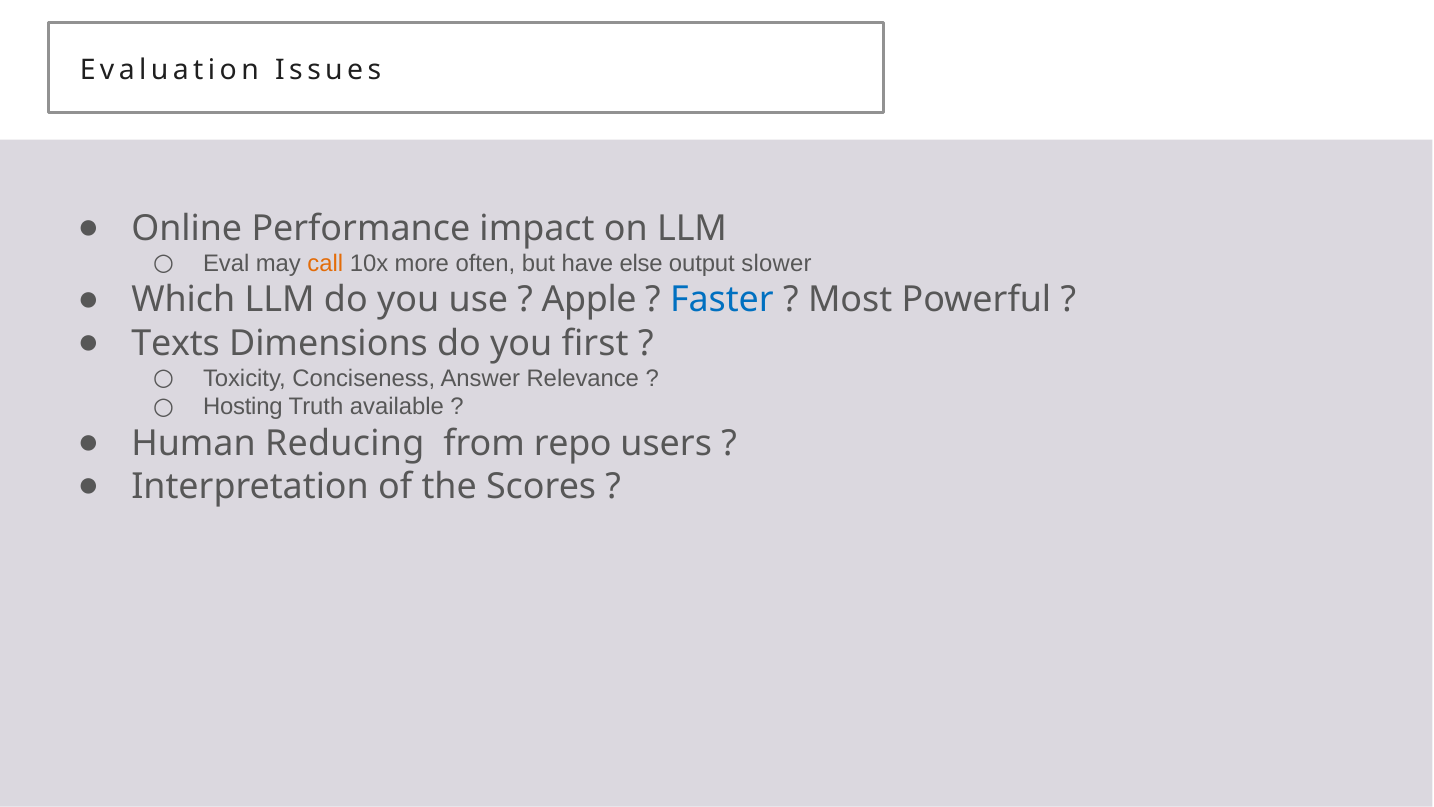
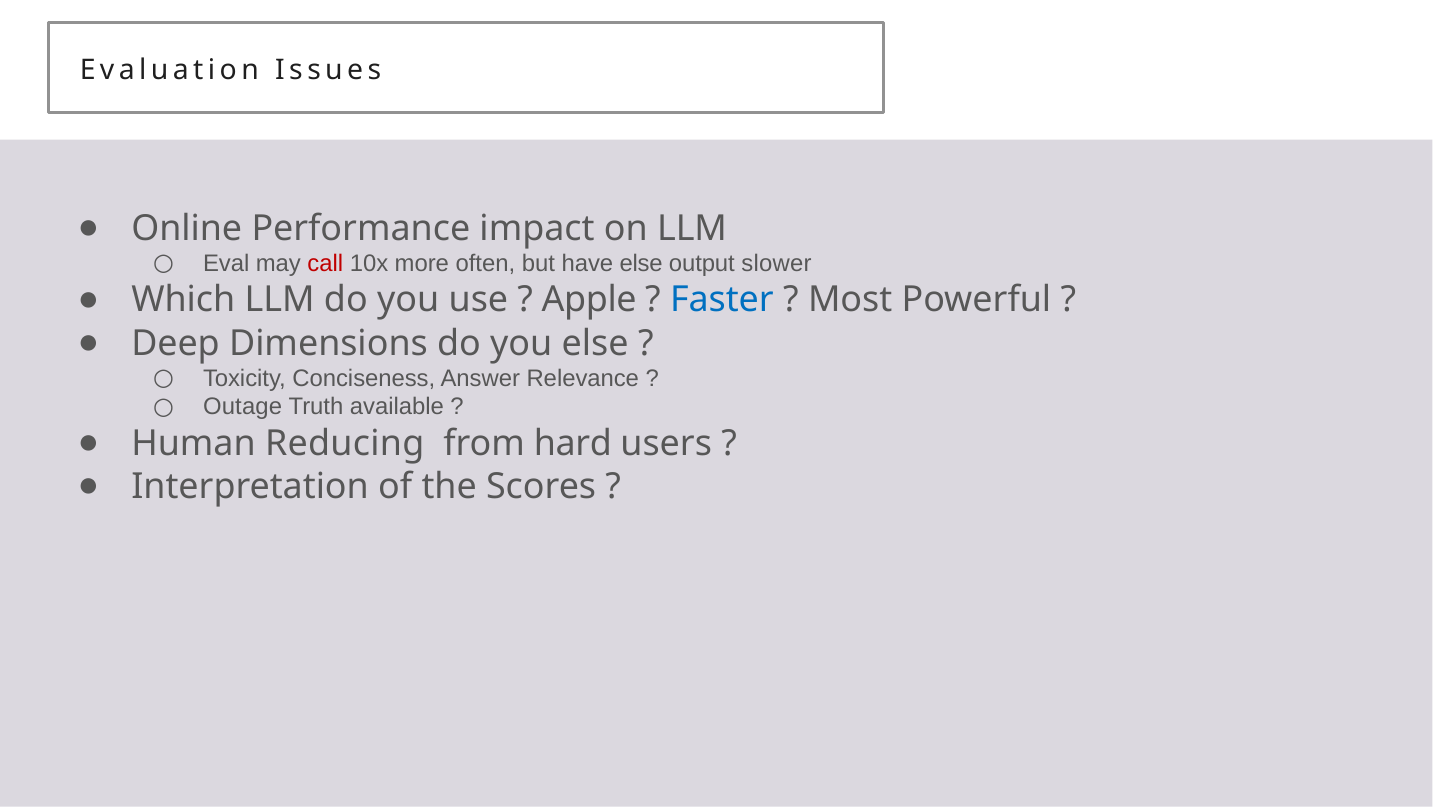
call colour: orange -> red (325, 263)
Texts: Texts -> Deep (176, 343)
you first: first -> else (595, 343)
Hosting: Hosting -> Outage (243, 407)
repo: repo -> hard (573, 443)
